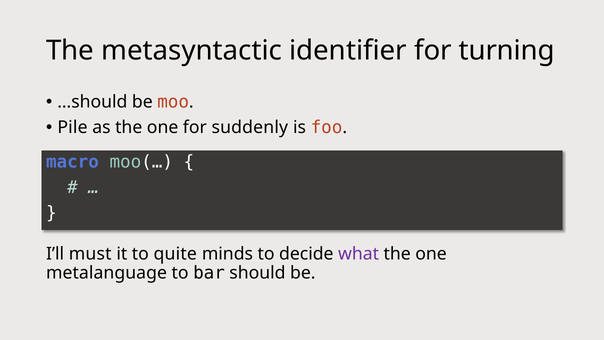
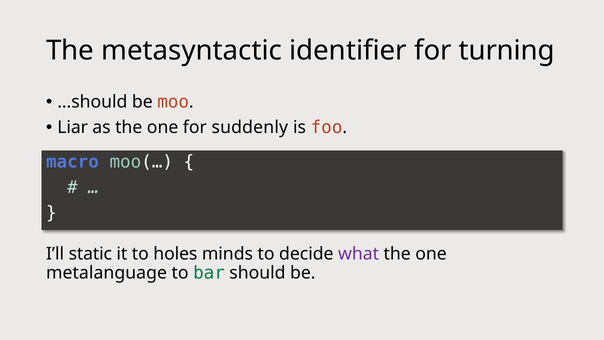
Pile: Pile -> Liar (73, 127)
must: must -> static (90, 254)
quite: quite -> holes (175, 254)
bar colour: black -> green (209, 273)
